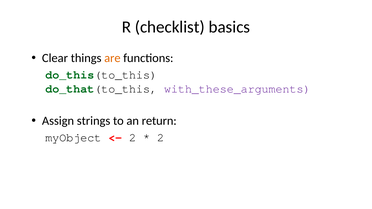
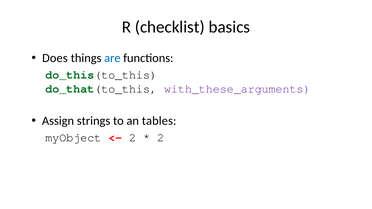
Clear: Clear -> Does (55, 58)
are colour: orange -> blue (112, 58)
return: return -> tables (159, 121)
